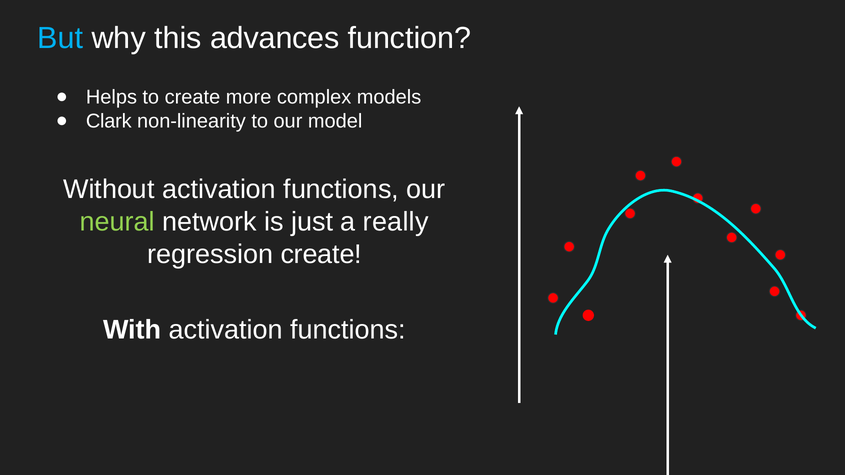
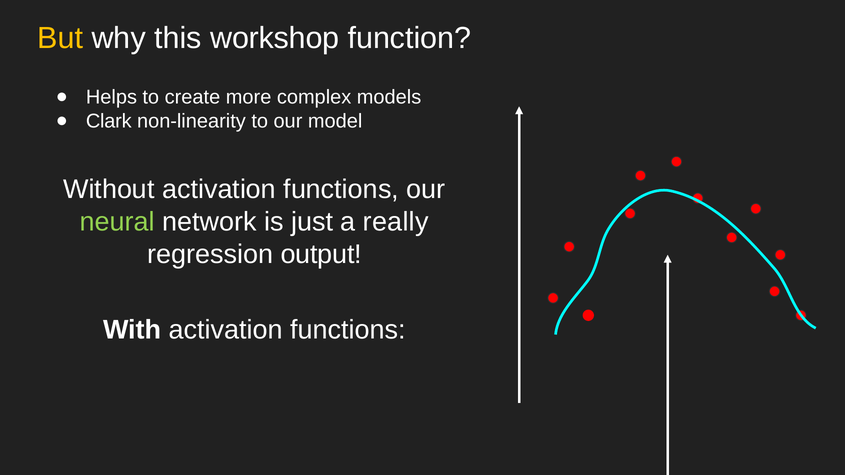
But colour: light blue -> yellow (60, 38)
advances: advances -> workshop (275, 38)
regression create: create -> output (321, 255)
